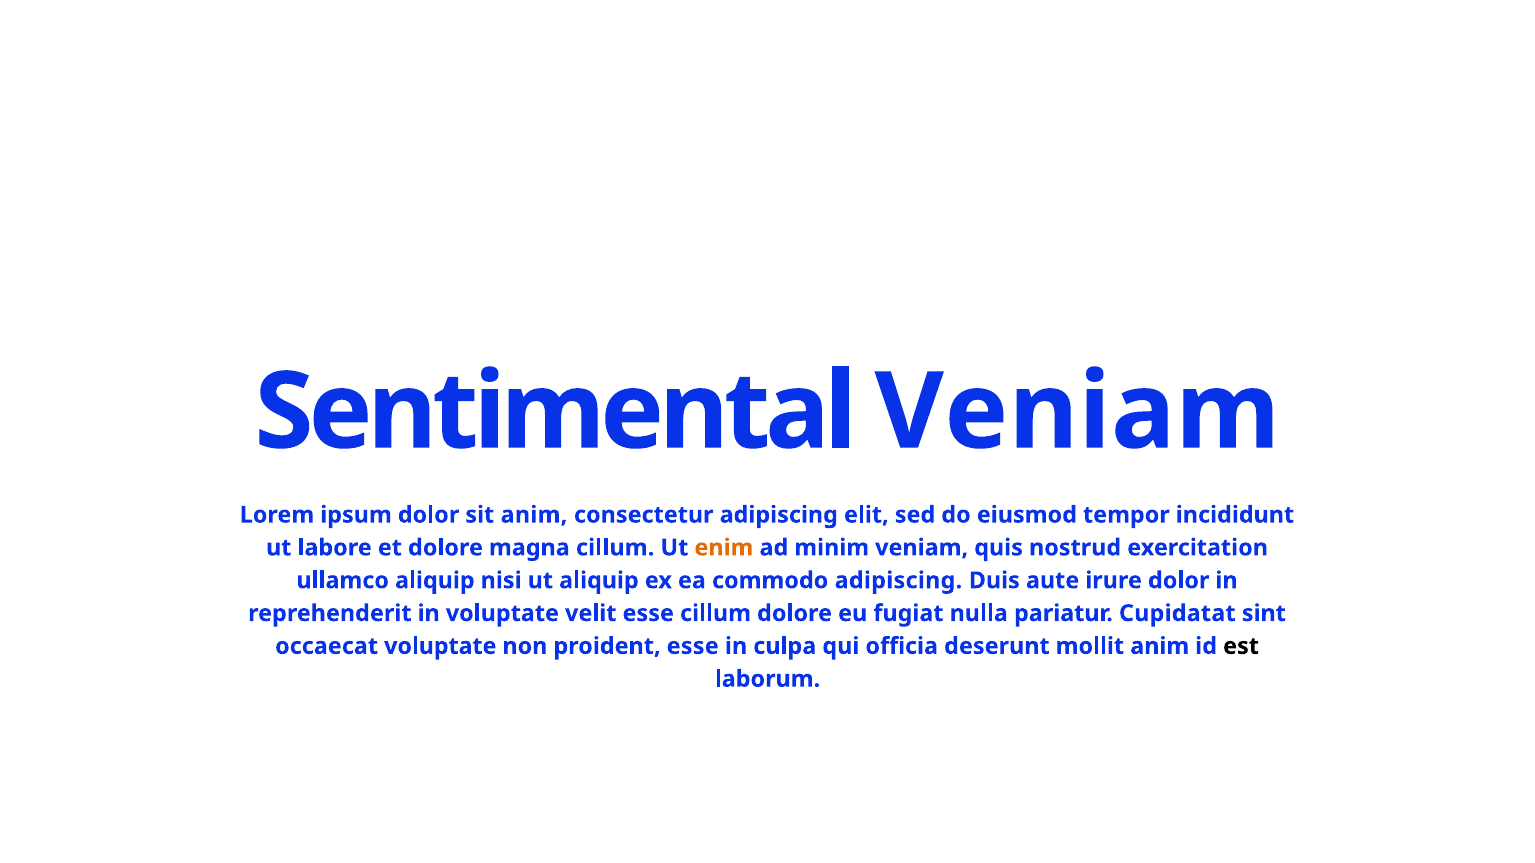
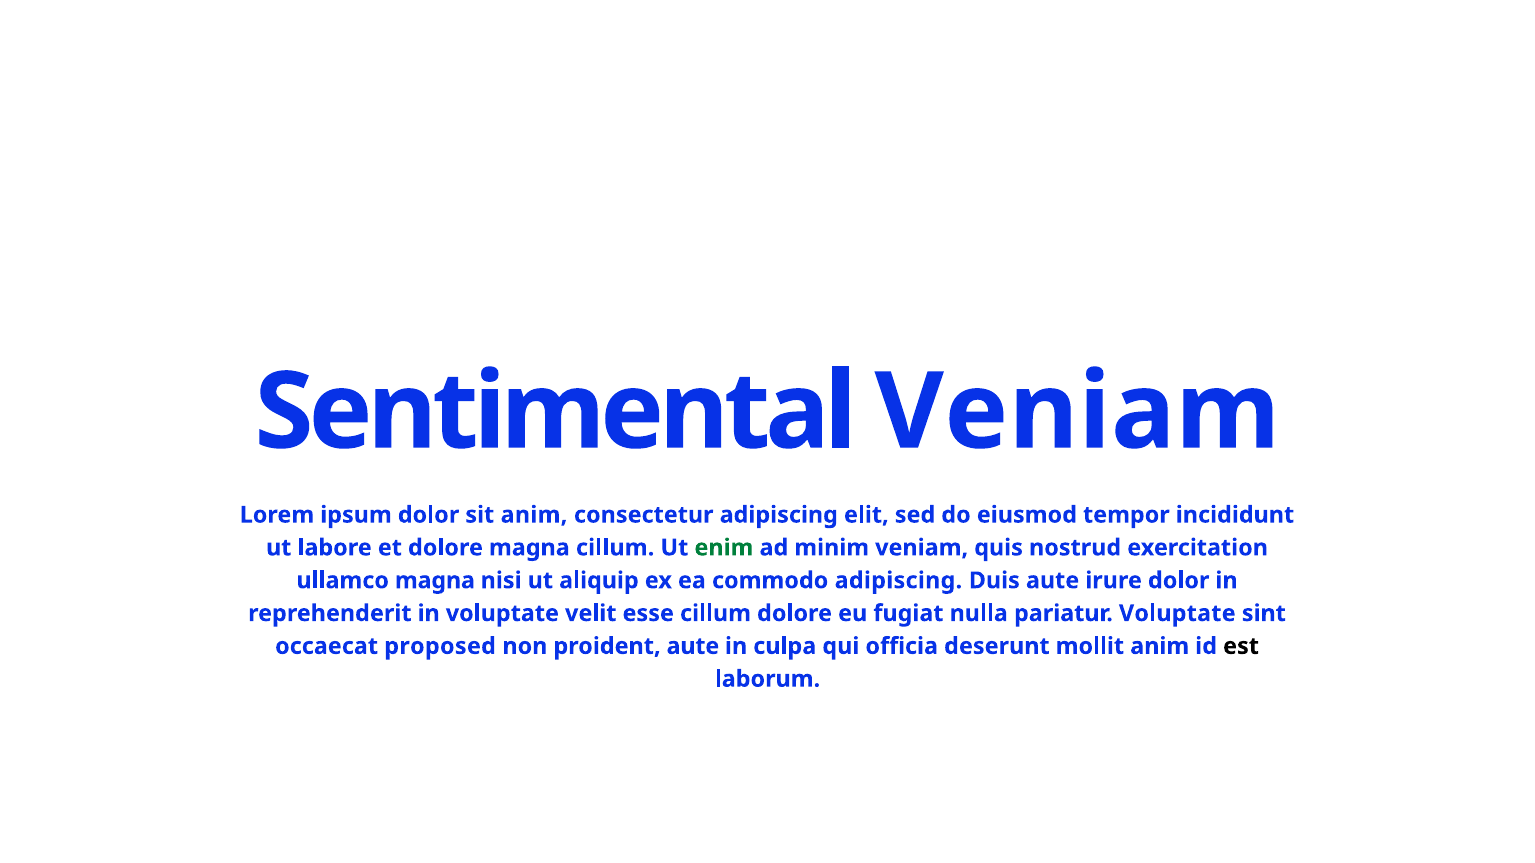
enim colour: orange -> green (724, 548)
ullamco aliquip: aliquip -> magna (435, 581)
pariatur Cupidatat: Cupidatat -> Voluptate (1177, 614)
occaecat voluptate: voluptate -> proposed (440, 647)
proident esse: esse -> aute (693, 647)
